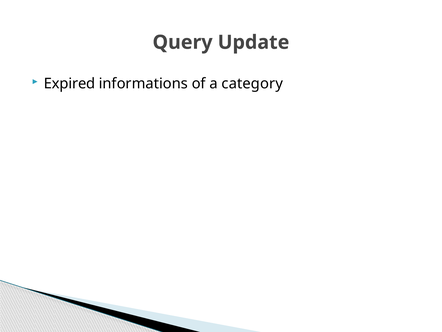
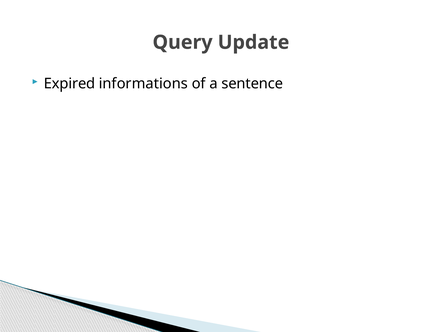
category: category -> sentence (252, 84)
